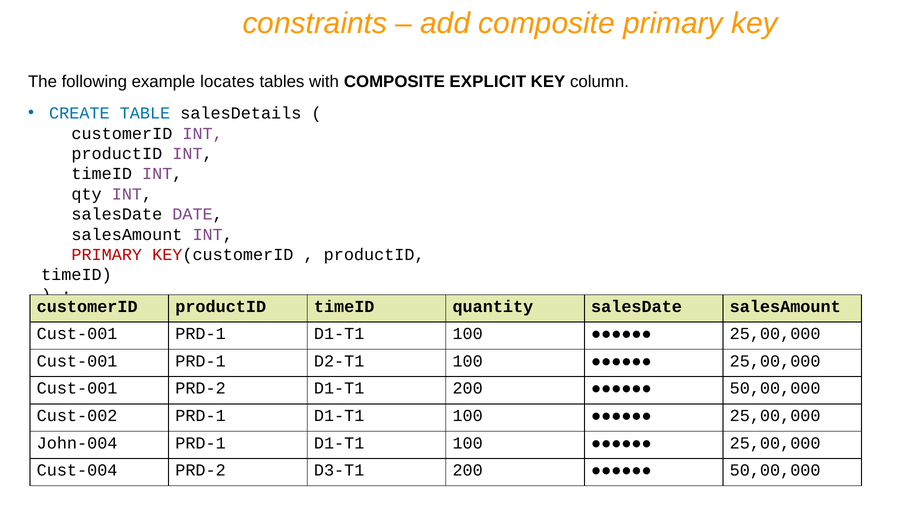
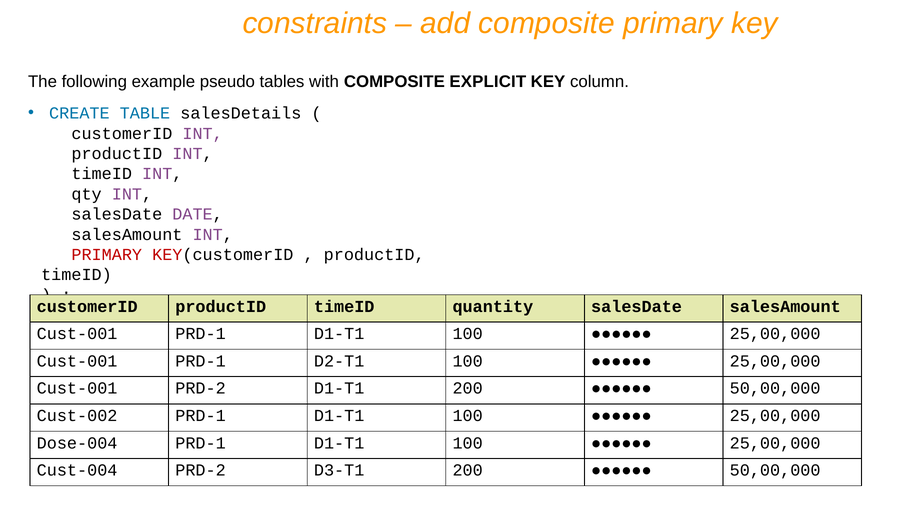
locates: locates -> pseudo (227, 81)
John-004: John-004 -> Dose-004 (77, 443)
